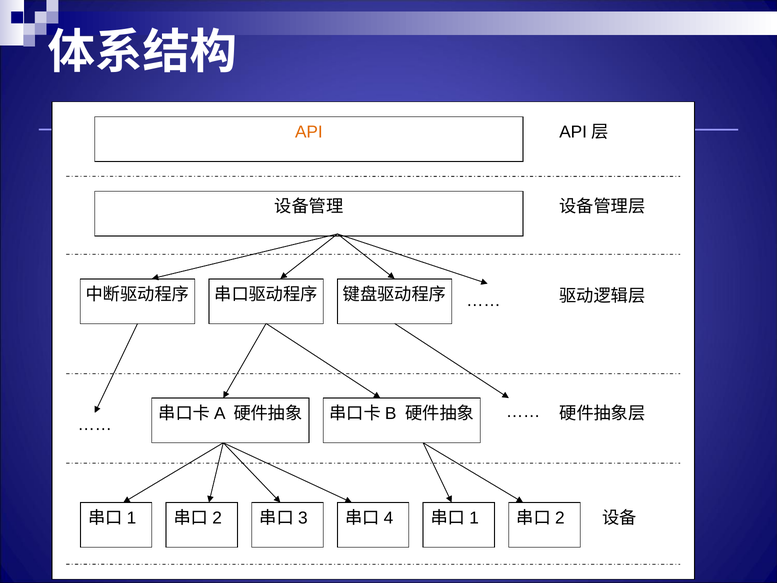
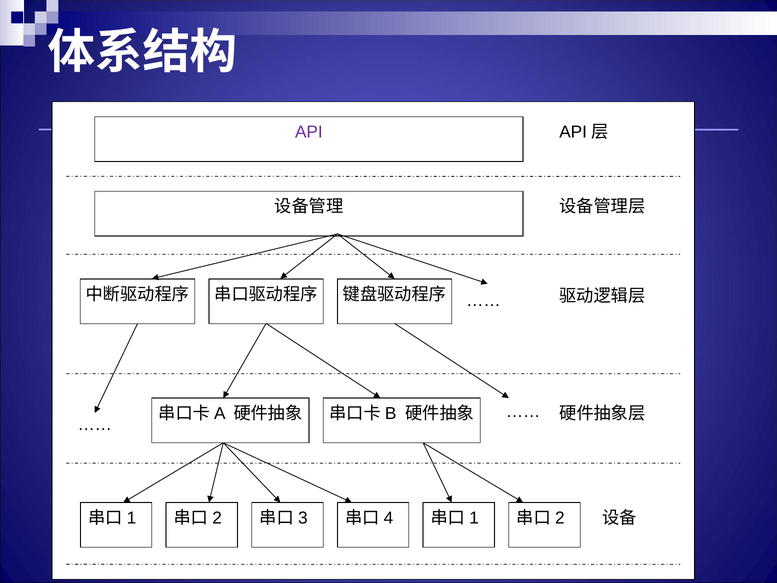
API colour: orange -> purple (309, 132)
